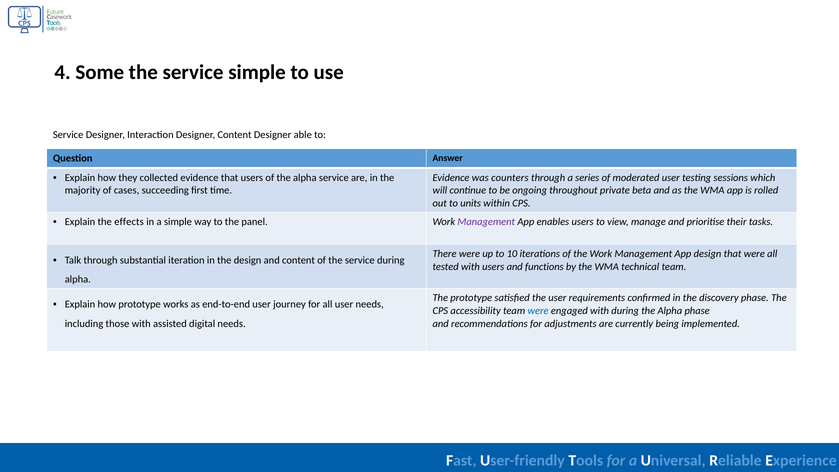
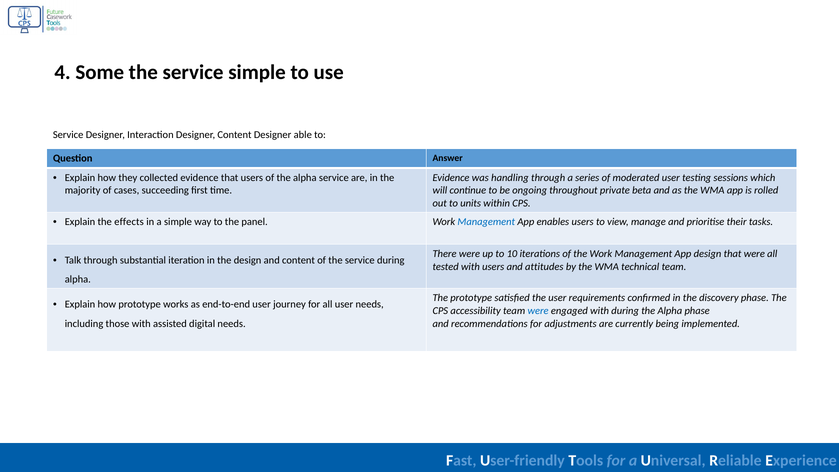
counters: counters -> handling (510, 178)
Management colour: purple -> blue (486, 222)
functions: functions -> attitudes (544, 267)
